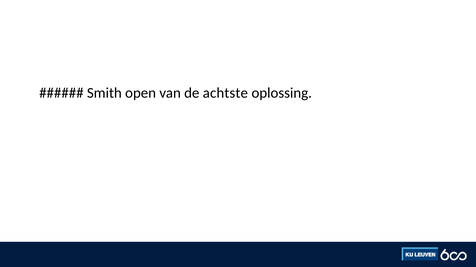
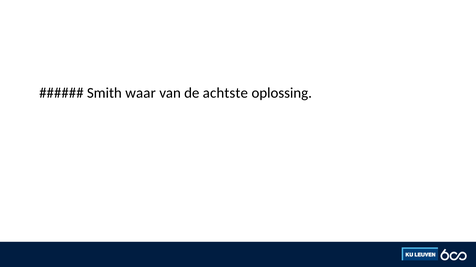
open: open -> waar (141, 93)
